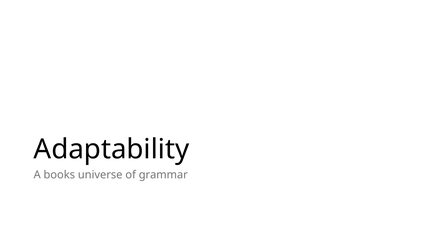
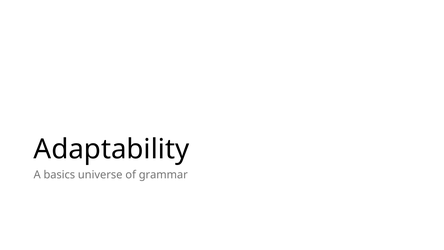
books: books -> basics (59, 175)
